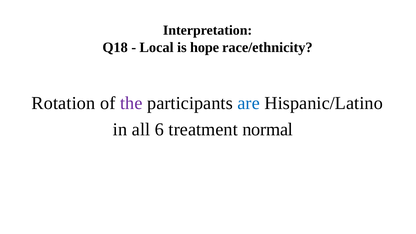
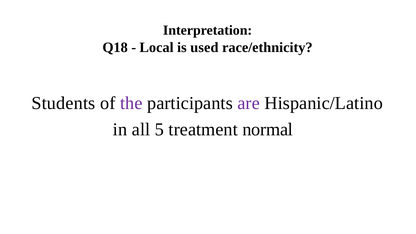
hope: hope -> used (204, 47)
Rotation: Rotation -> Students (63, 103)
are colour: blue -> purple (249, 103)
6: 6 -> 5 (159, 129)
